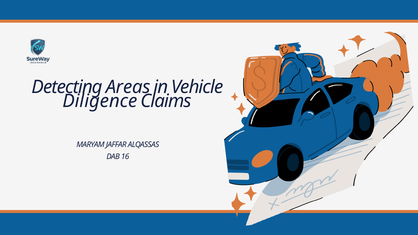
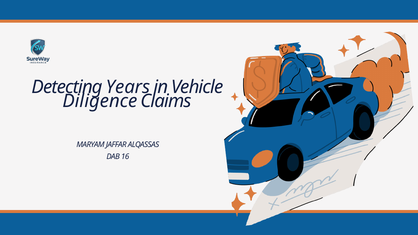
Areas: Areas -> Years (128, 87)
